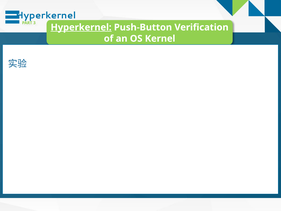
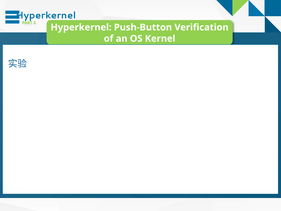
Hyperkernel underline: present -> none (81, 27)
